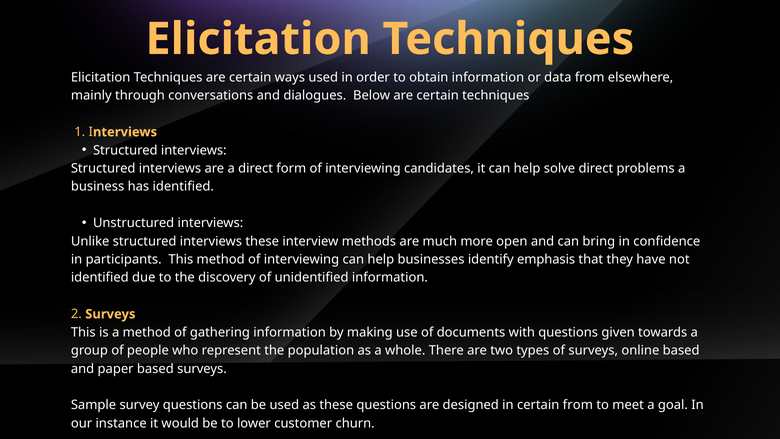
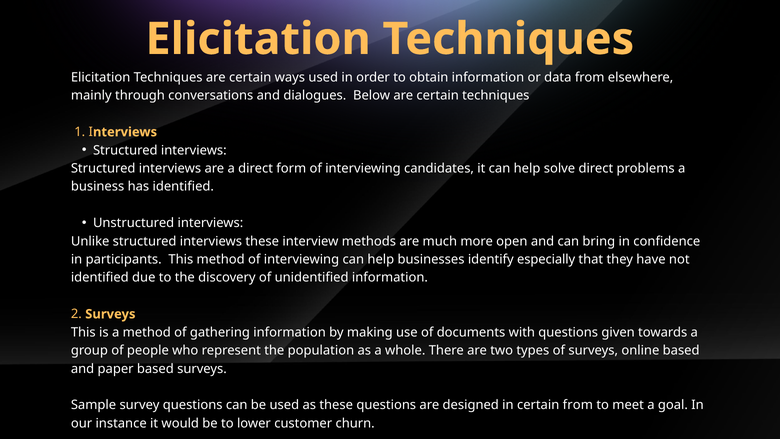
emphasis: emphasis -> especially (546, 259)
